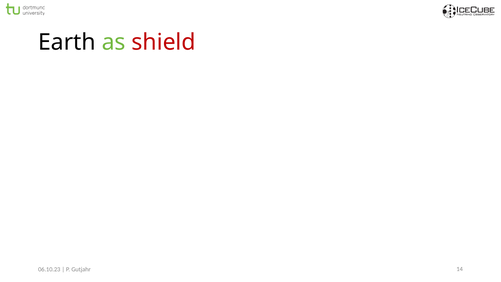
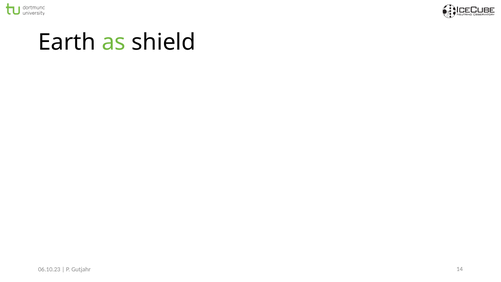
shield colour: red -> black (164, 42)
